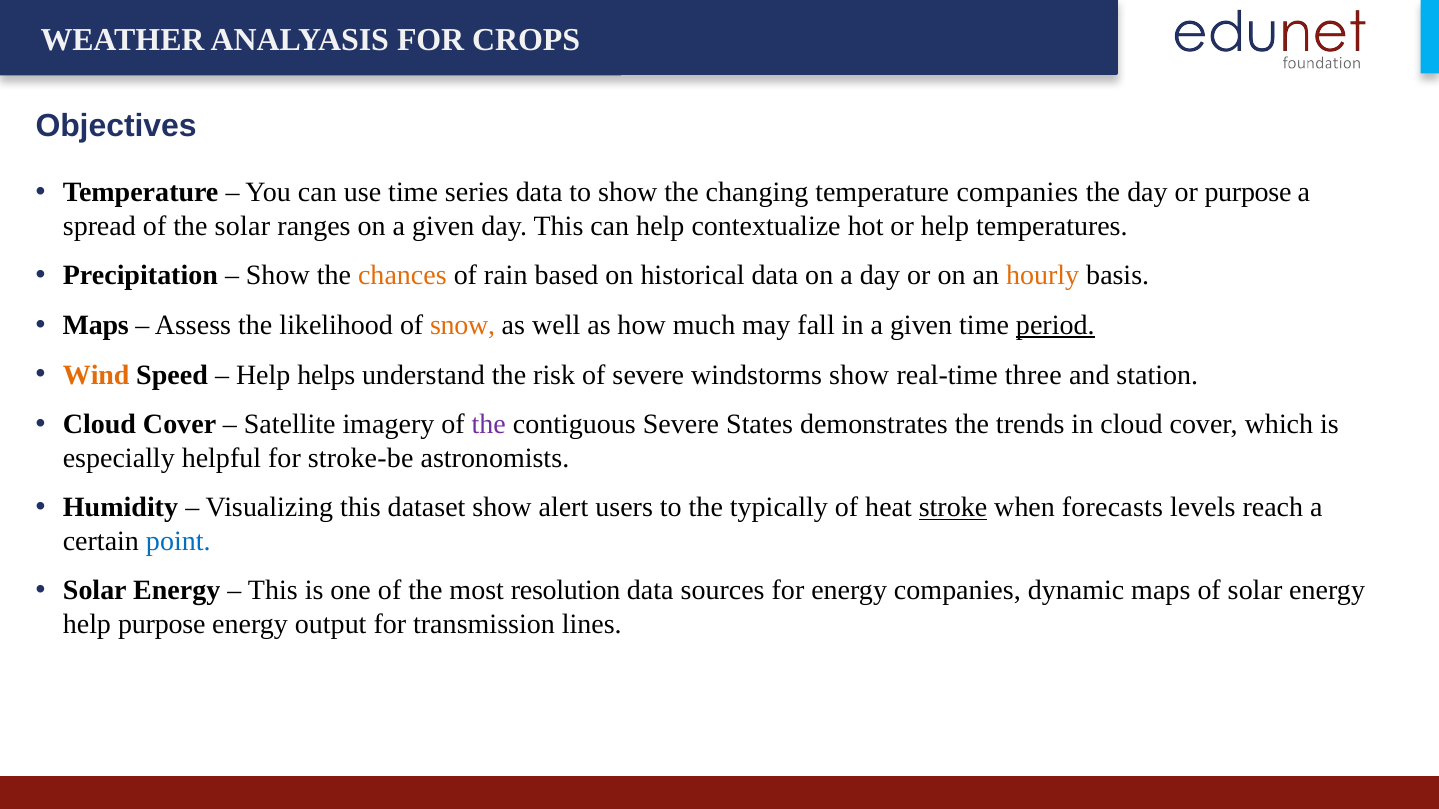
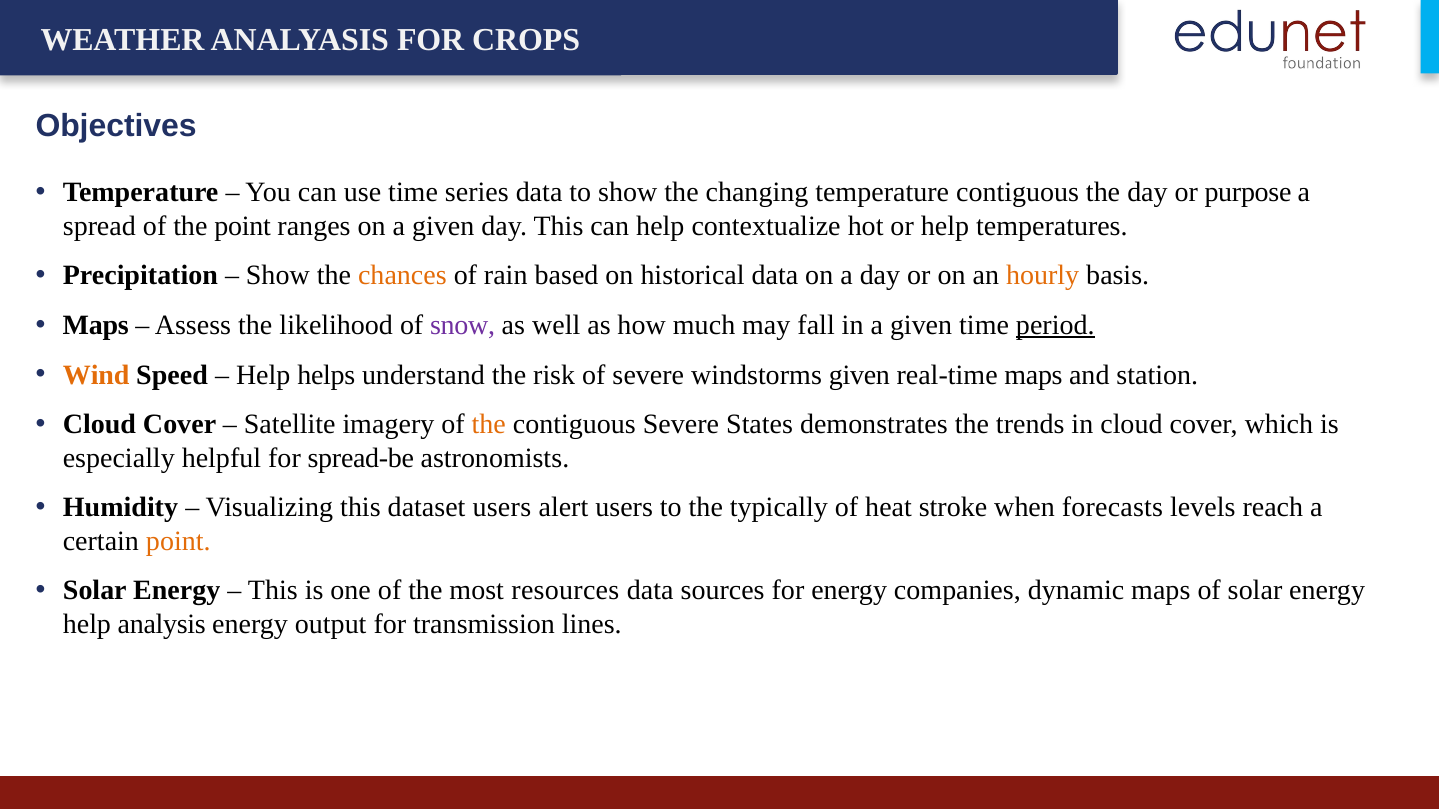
temperature companies: companies -> contiguous (1018, 193)
the solar: solar -> point (243, 226)
snow colour: orange -> purple (463, 325)
windstorms show: show -> given (859, 375)
real-time three: three -> maps (1034, 375)
the colour: purple -> orange (489, 425)
stroke-be: stroke-be -> spread-be (361, 458)
dataset show: show -> users (502, 508)
stroke underline: present -> none (953, 508)
point colour: blue -> orange (178, 541)
resolution: resolution -> resources (565, 591)
help purpose: purpose -> analysis (162, 625)
